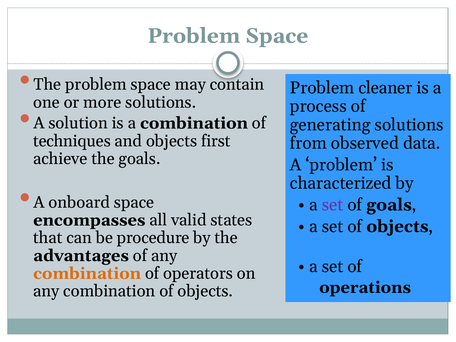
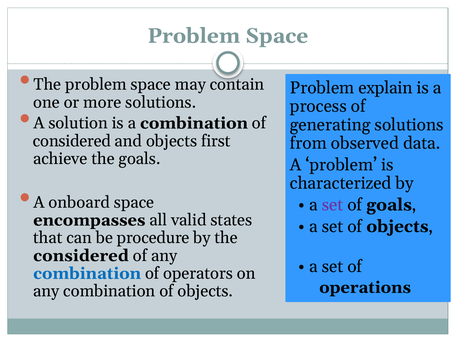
cleaner: cleaner -> explain (385, 88)
techniques: techniques -> considered (72, 141)
advantages: advantages -> considered (81, 256)
combination colour: orange -> blue (87, 273)
